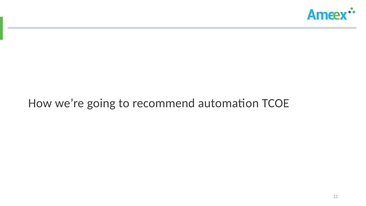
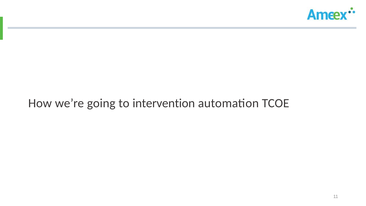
recommend: recommend -> intervention (164, 103)
